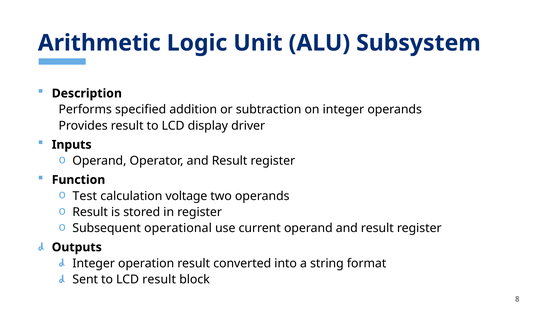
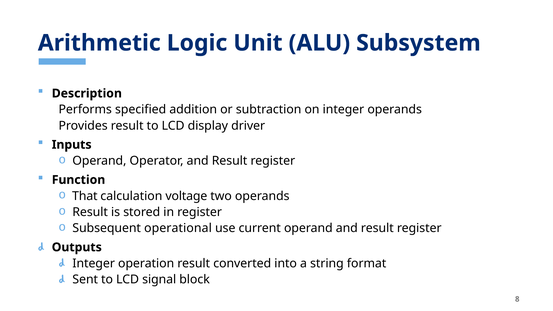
Test: Test -> That (85, 196)
LCD result: result -> signal (159, 280)
